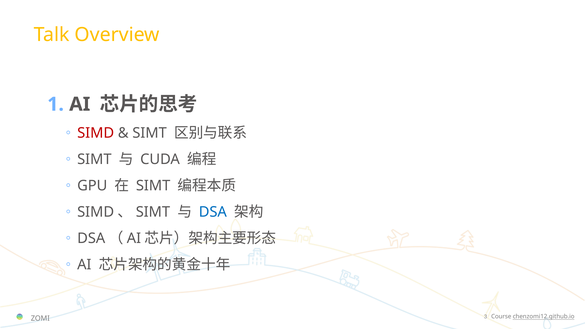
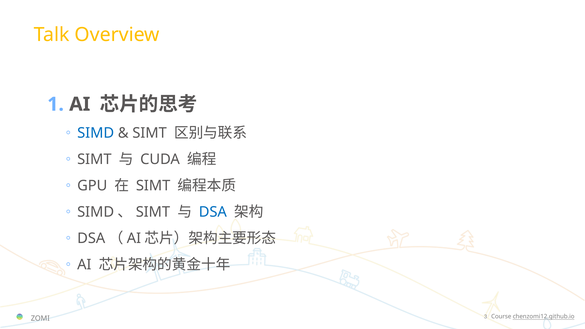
SIMD colour: red -> blue (96, 133)
